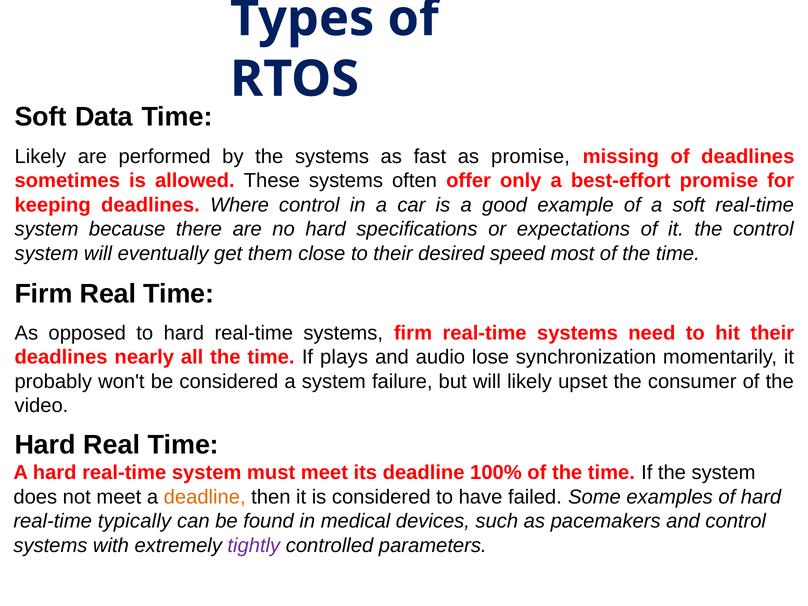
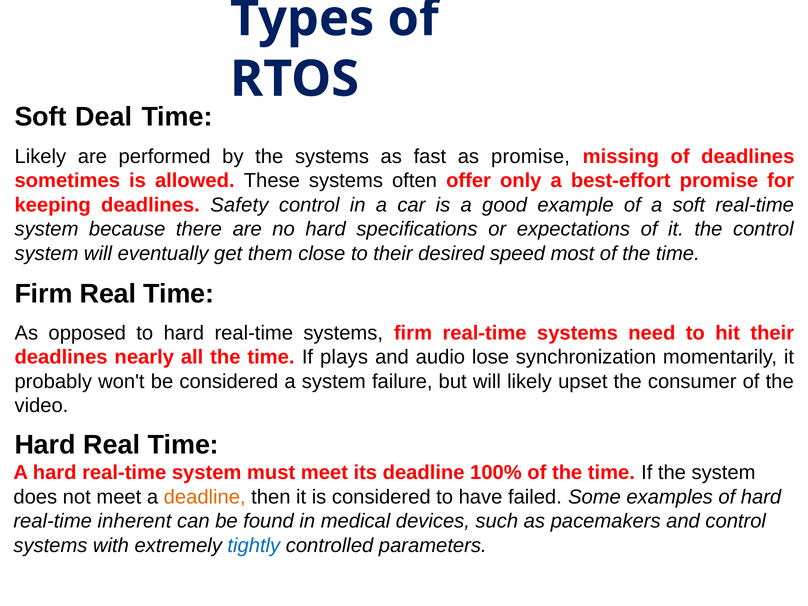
Data: Data -> Deal (104, 117)
Where: Where -> Safety (239, 205)
typically: typically -> inherent (134, 521)
tightly colour: purple -> blue (254, 545)
